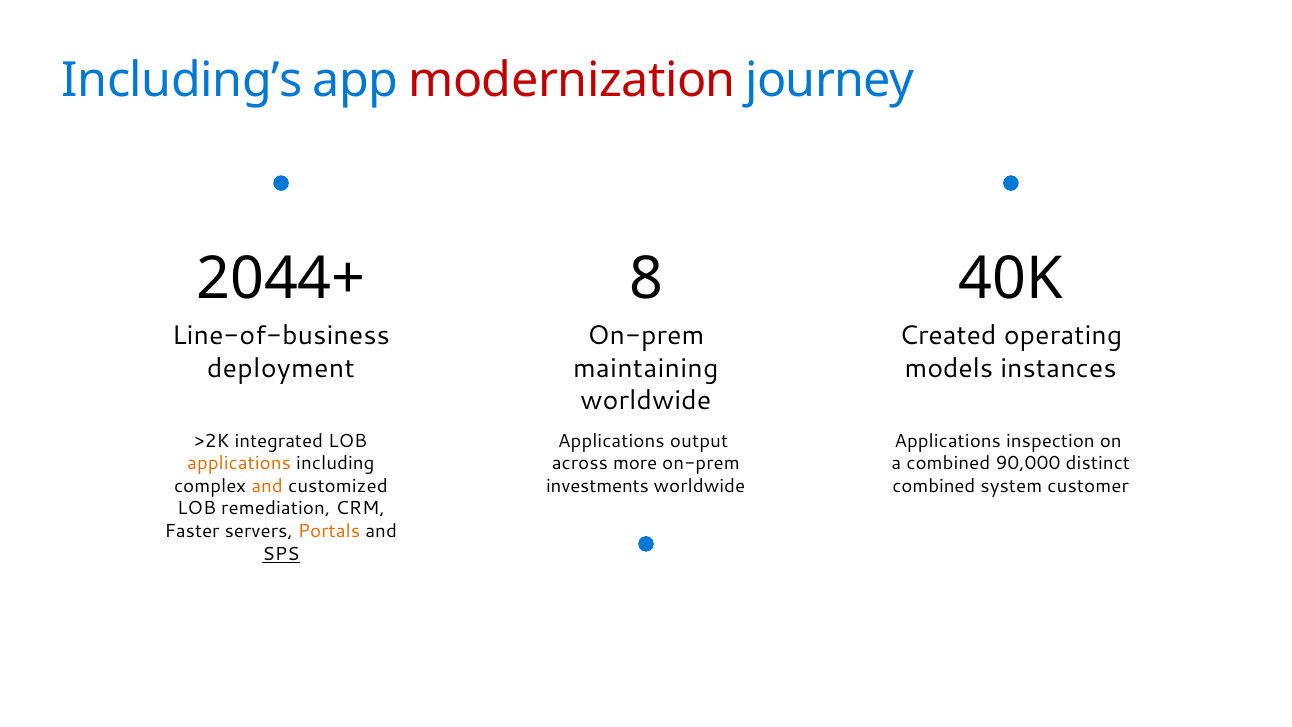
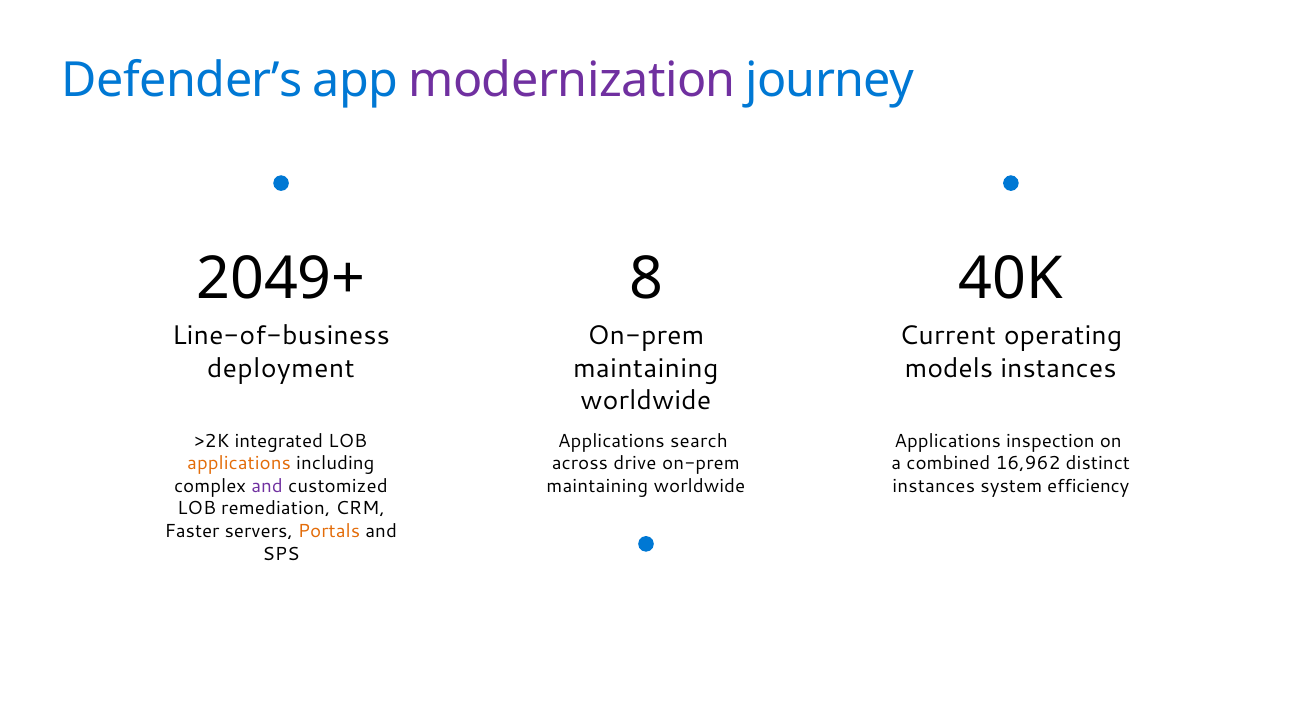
Including’s: Including’s -> Defender’s (182, 81)
modernization colour: red -> purple (572, 81)
2044+: 2044+ -> 2049+ (281, 278)
Created: Created -> Current (948, 336)
output: output -> search (699, 441)
more: more -> drive (635, 463)
90,000: 90,000 -> 16,962 (1028, 463)
and colour: orange -> purple (267, 486)
investments: investments -> maintaining (597, 486)
combined: combined -> instances (934, 486)
customer: customer -> efficiency (1088, 486)
SPS underline: present -> none (281, 554)
